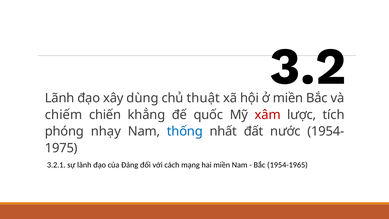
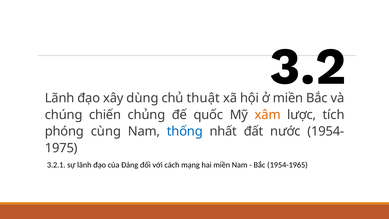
chiếm: chiếm -> chúng (64, 115)
khẳng: khẳng -> chủng (146, 115)
xâm colour: red -> orange (268, 115)
nhạy: nhạy -> cùng (106, 131)
